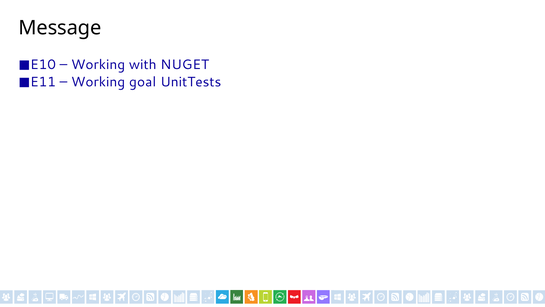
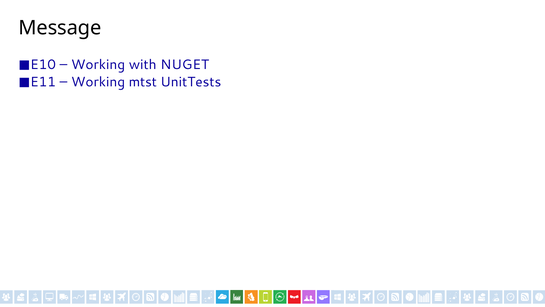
goal: goal -> mtst (143, 82)
